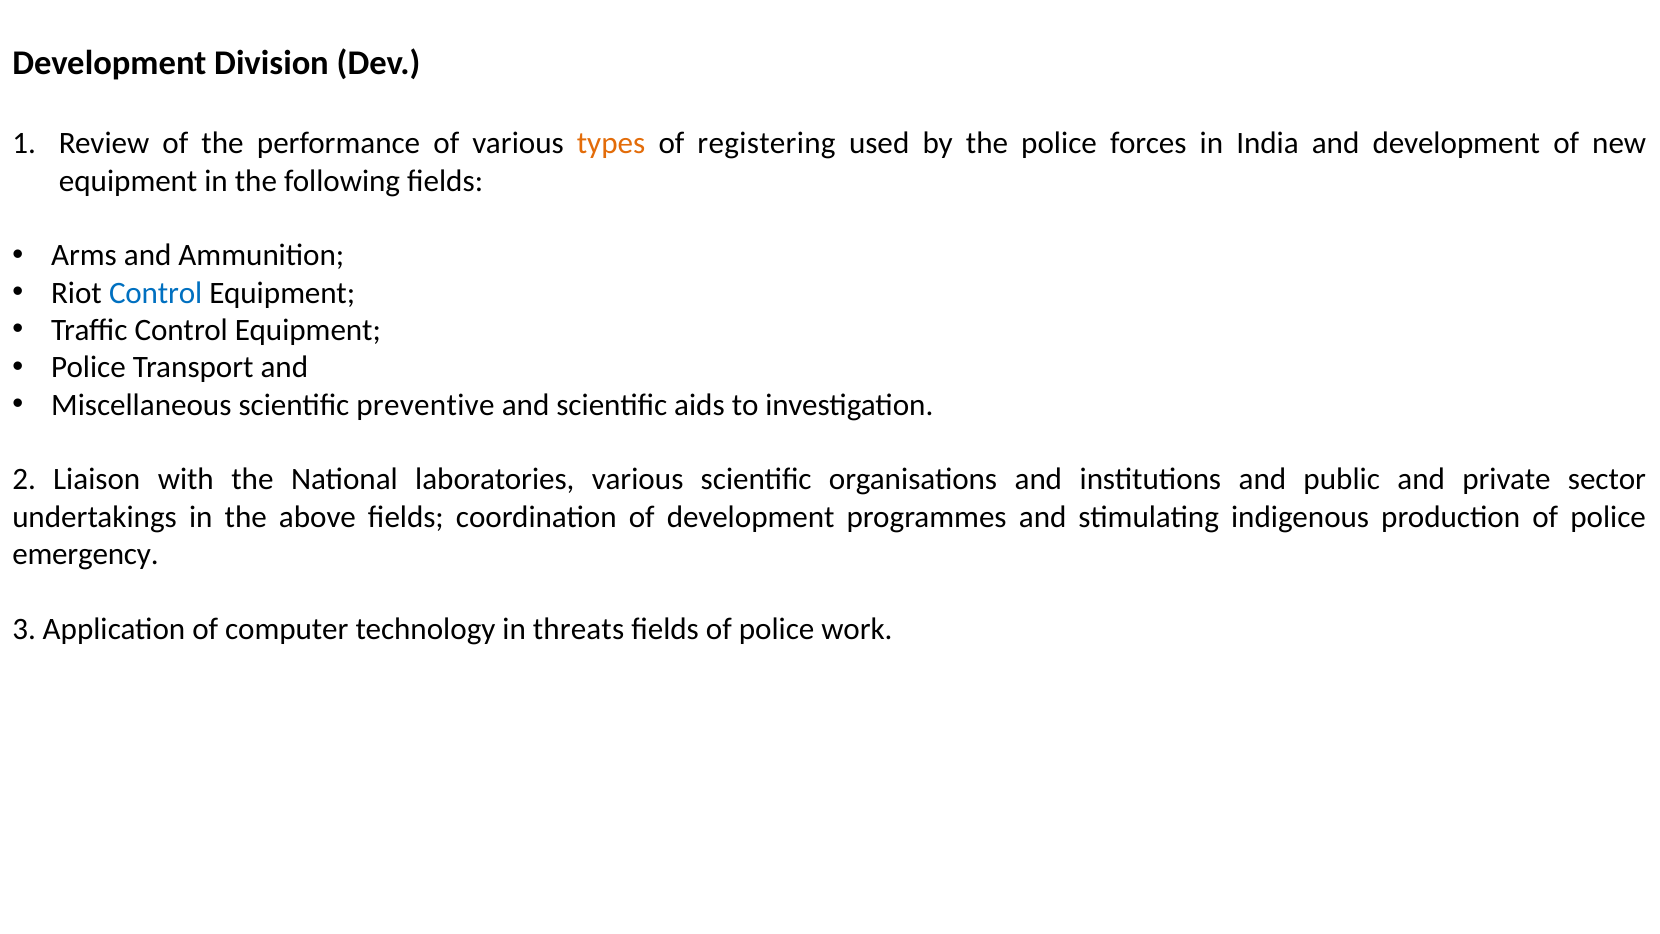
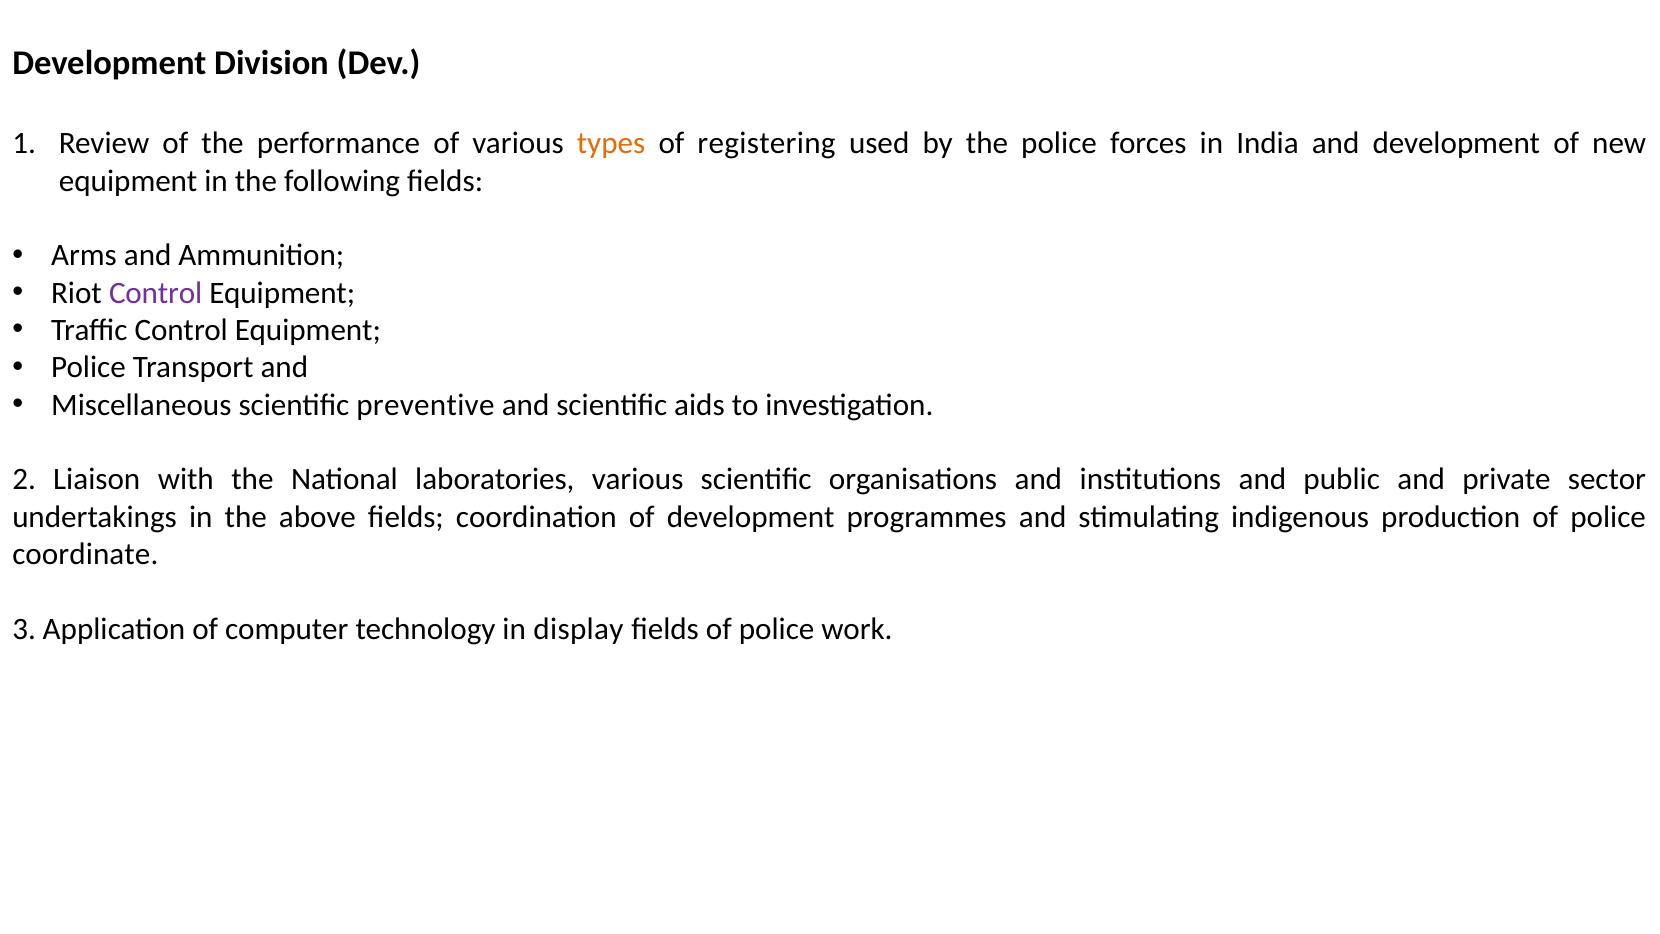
Control colour: blue -> purple (156, 293)
emergency: emergency -> coordinate (85, 554)
threats: threats -> display (578, 629)
